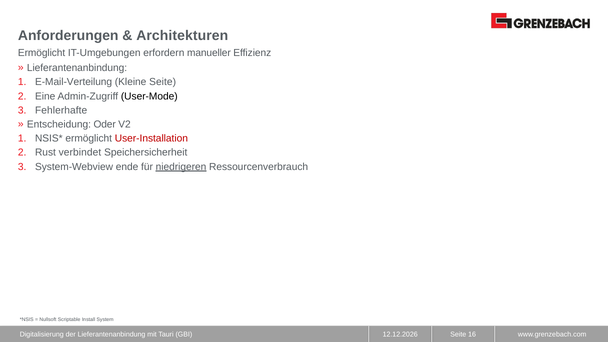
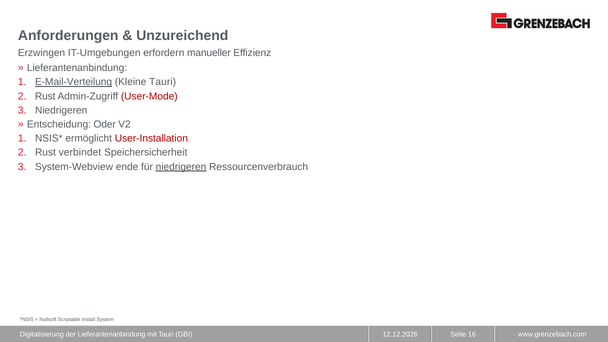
Architekturen: Architekturen -> Unzureichend (182, 36)
Ermöglicht: Ermöglicht -> Erzwingen (42, 53)
E-Mail-Verteilung underline: none -> present (74, 82)
Kleine Seite: Seite -> Tauri (163, 82)
Eine: Eine -> Rust (45, 96)
User-Mode colour: black -> red (149, 96)
Fehlerhafte: Fehlerhafte -> Niedrigeren (61, 110)
